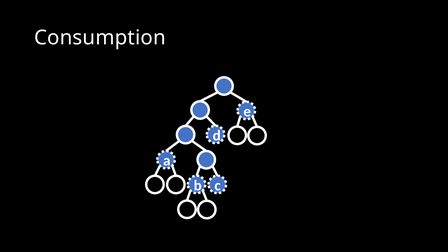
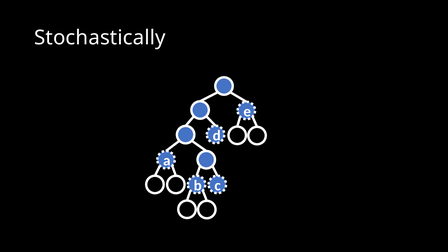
Consumption: Consumption -> Stochastically (100, 38)
